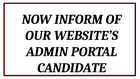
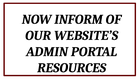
CANDIDATE: CANDIDATE -> RESOURCES (72, 68)
